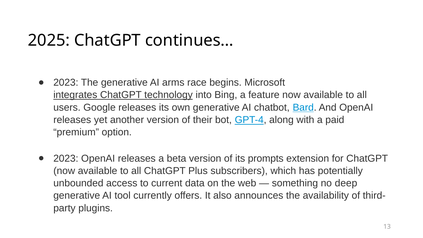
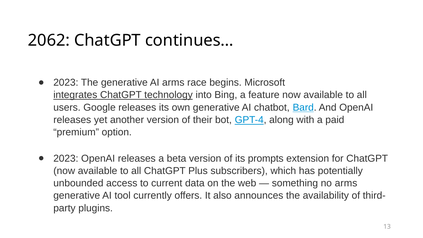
2025: 2025 -> 2062 (49, 40)
no deep: deep -> arms (346, 183)
